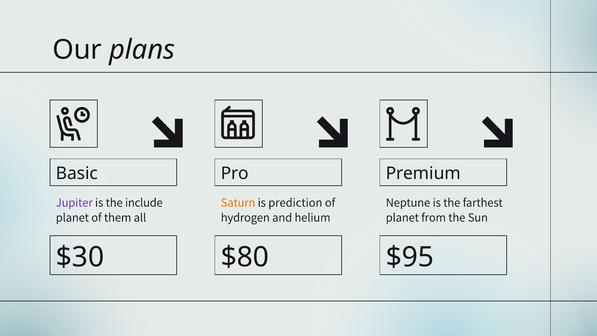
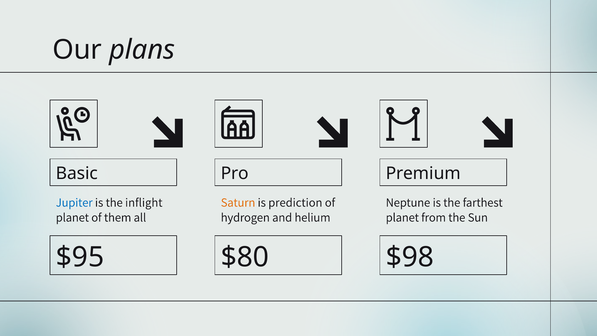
Jupiter colour: purple -> blue (74, 202)
include: include -> inflight (144, 202)
$30: $30 -> $95 (80, 257)
$95: $95 -> $98 (410, 257)
